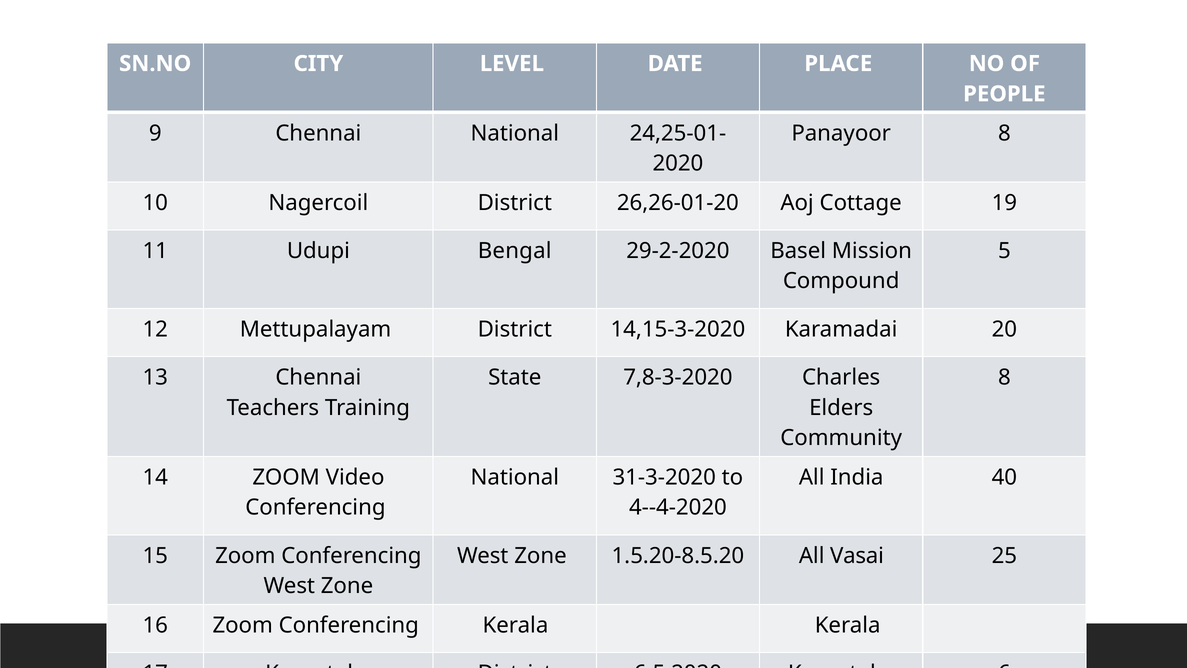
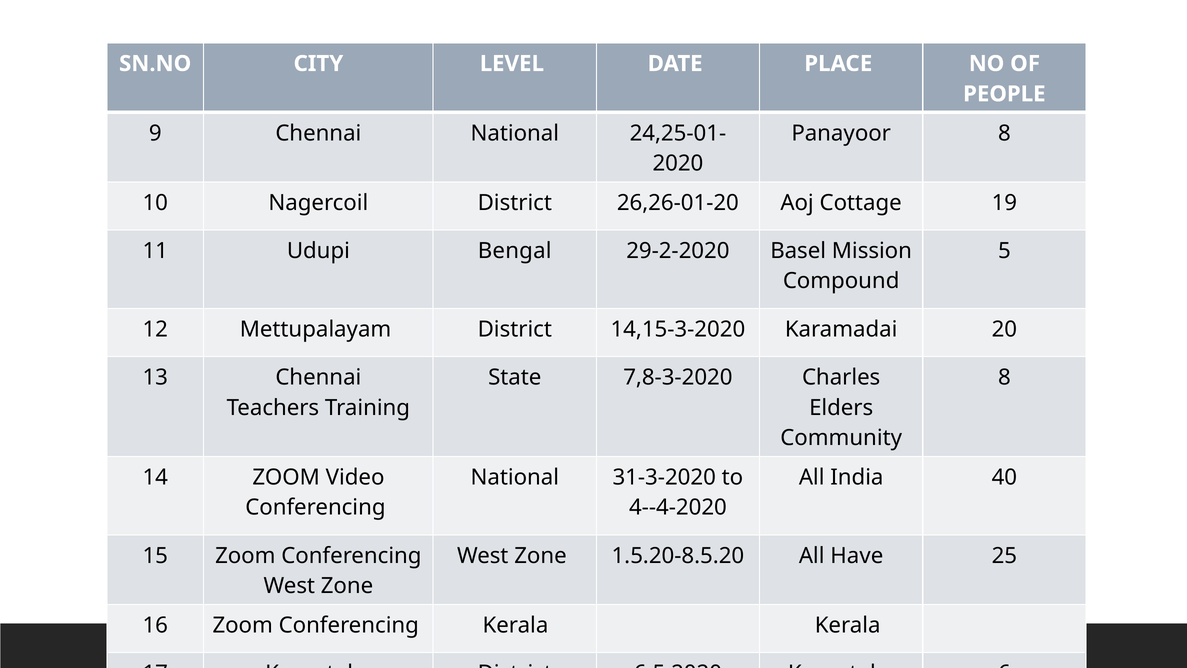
Vasai: Vasai -> Have (857, 555)
